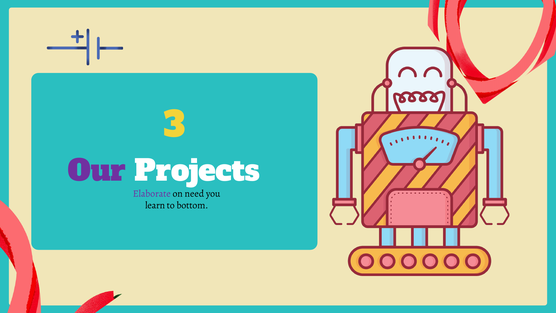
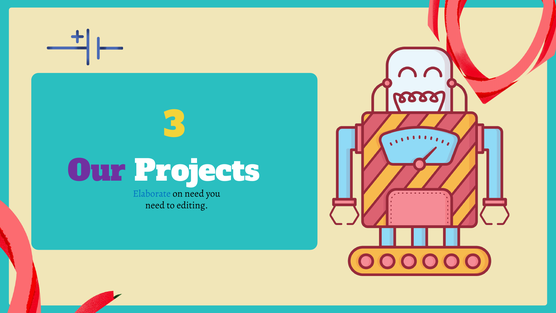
Elaborate colour: purple -> blue (152, 193)
learn: learn -> need (155, 205)
bottom: bottom -> editing (192, 205)
